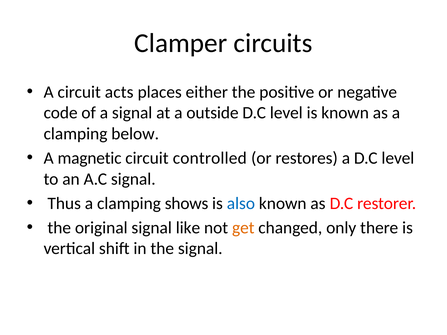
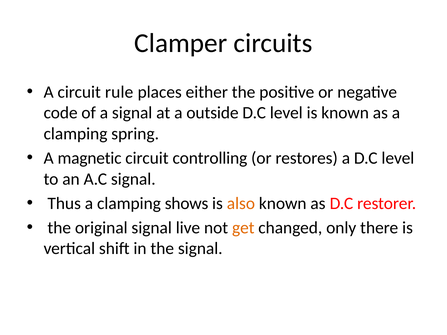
acts: acts -> rule (119, 92)
below: below -> spring (135, 134)
controlled: controlled -> controlling (210, 158)
also colour: blue -> orange (241, 203)
like: like -> live (188, 228)
